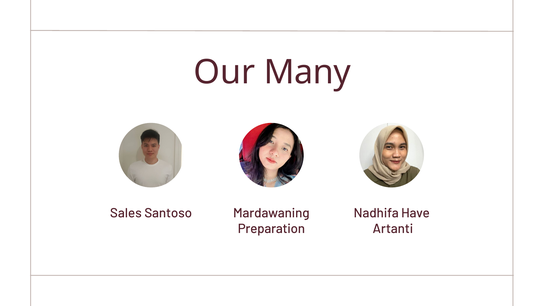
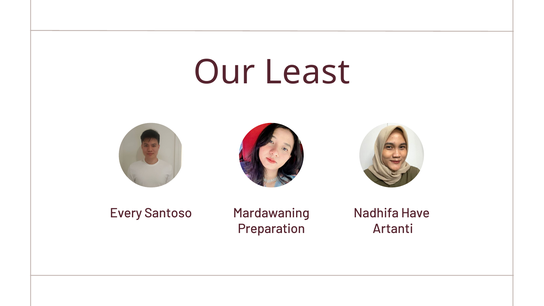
Many: Many -> Least (307, 72)
Sales: Sales -> Every (126, 213)
